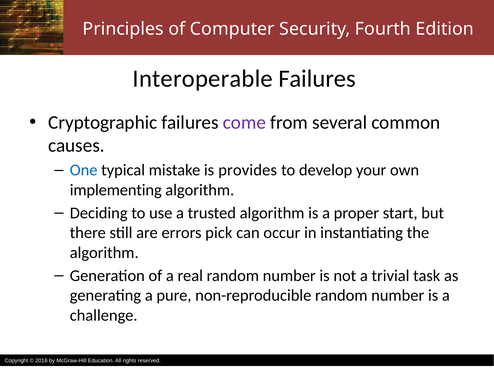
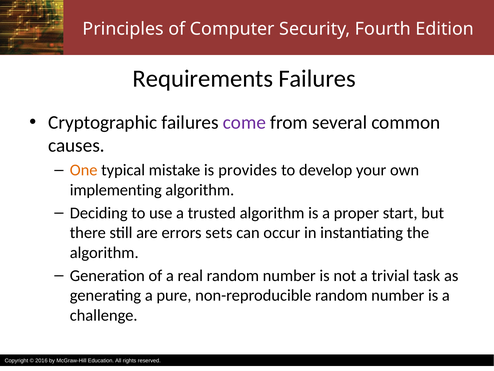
Interoperable: Interoperable -> Requirements (203, 79)
One colour: blue -> orange (84, 170)
pick: pick -> sets (219, 233)
